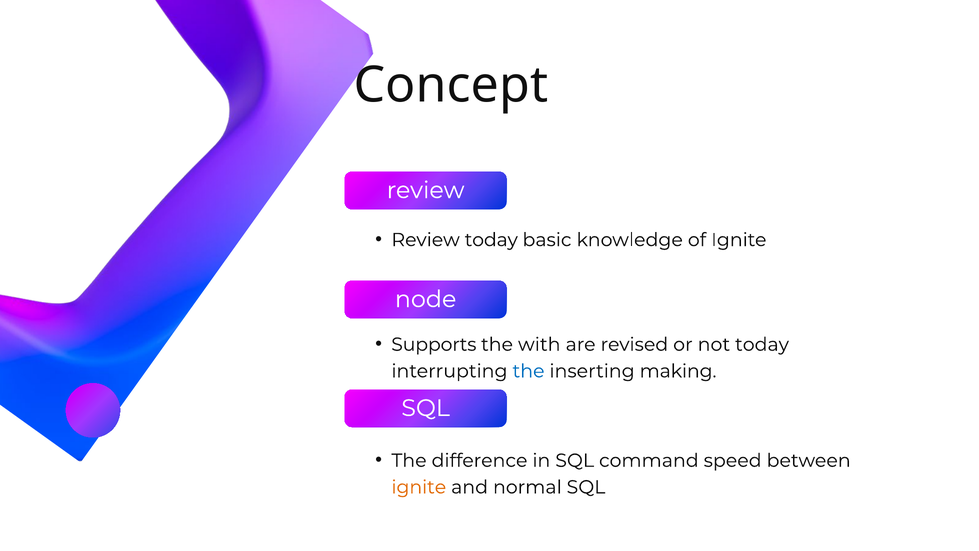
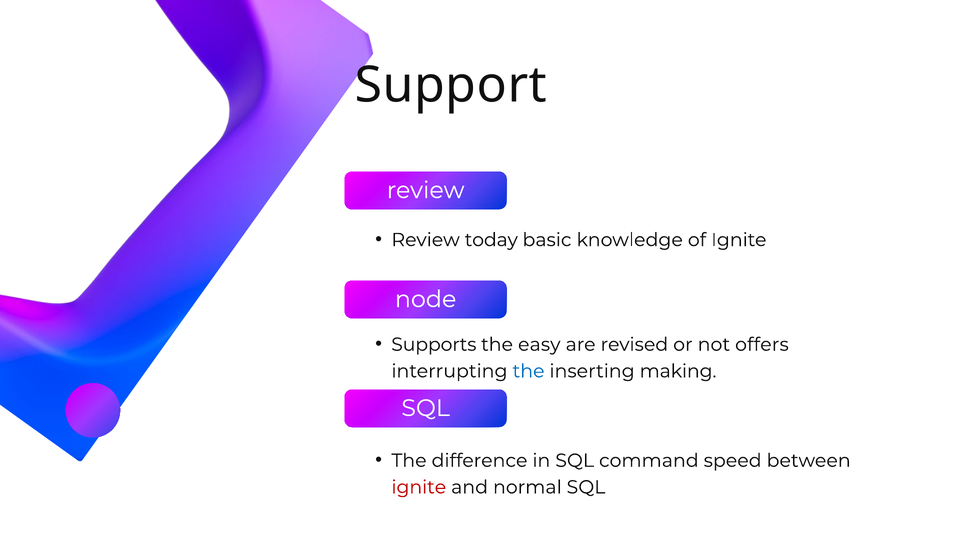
Concept: Concept -> Support (451, 85)
with: with -> easy (539, 344)
not today: today -> offers (762, 344)
ignite colour: orange -> red (419, 487)
